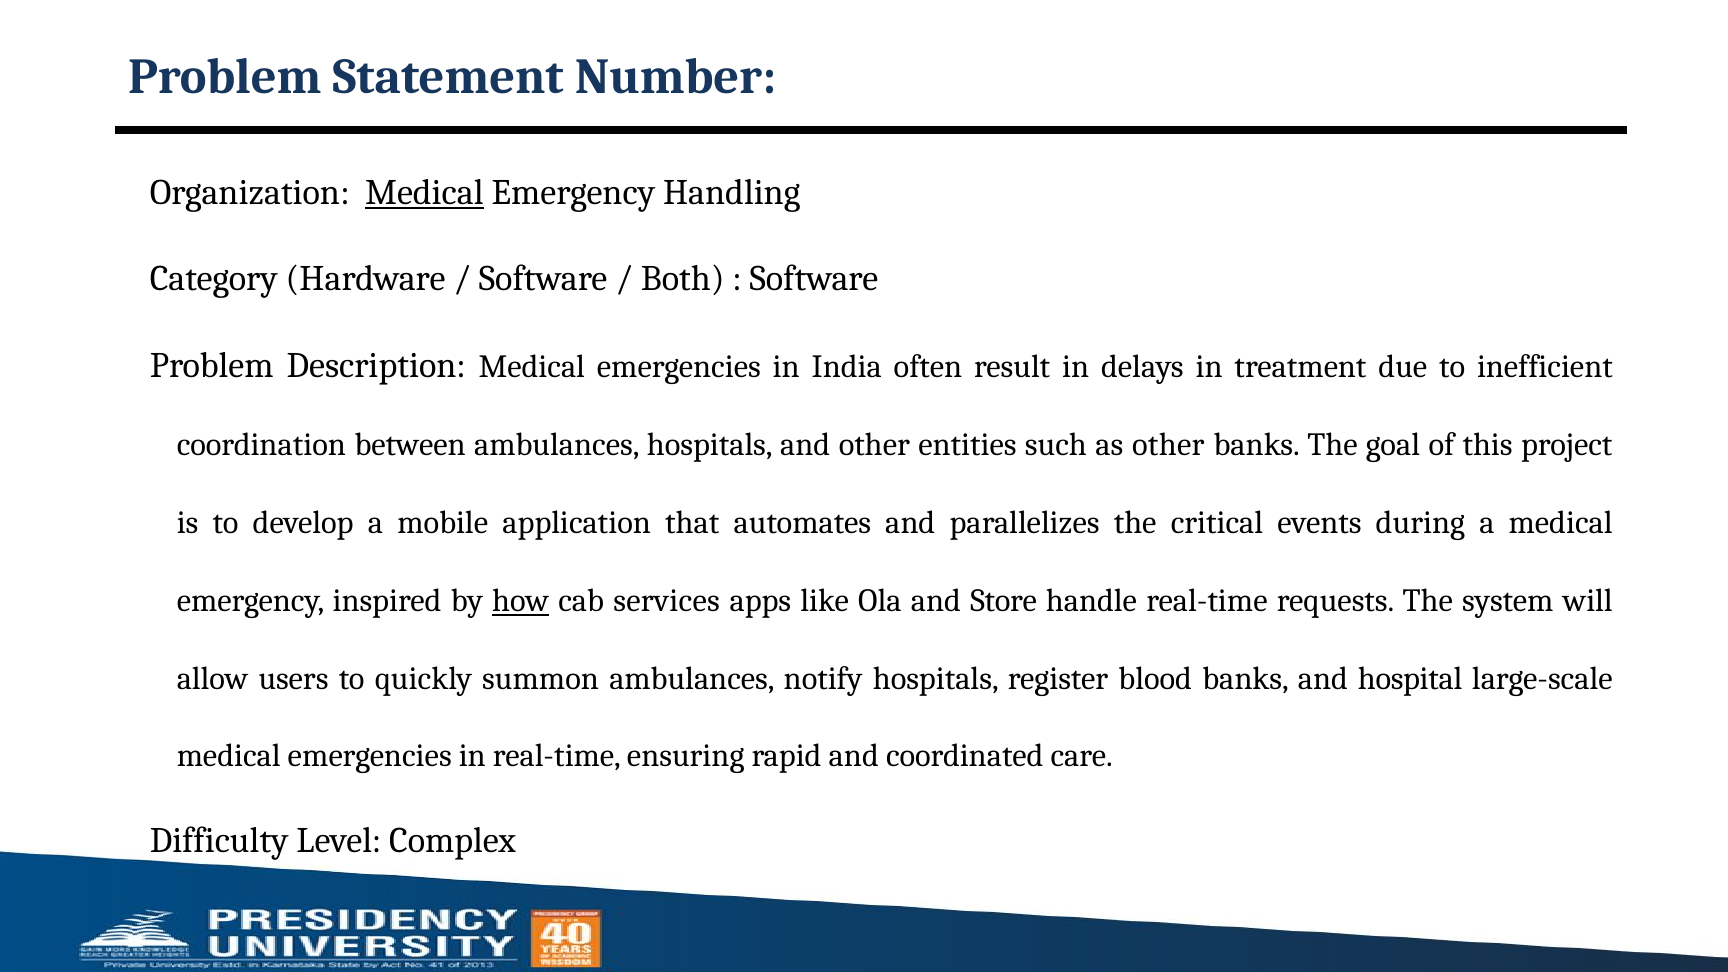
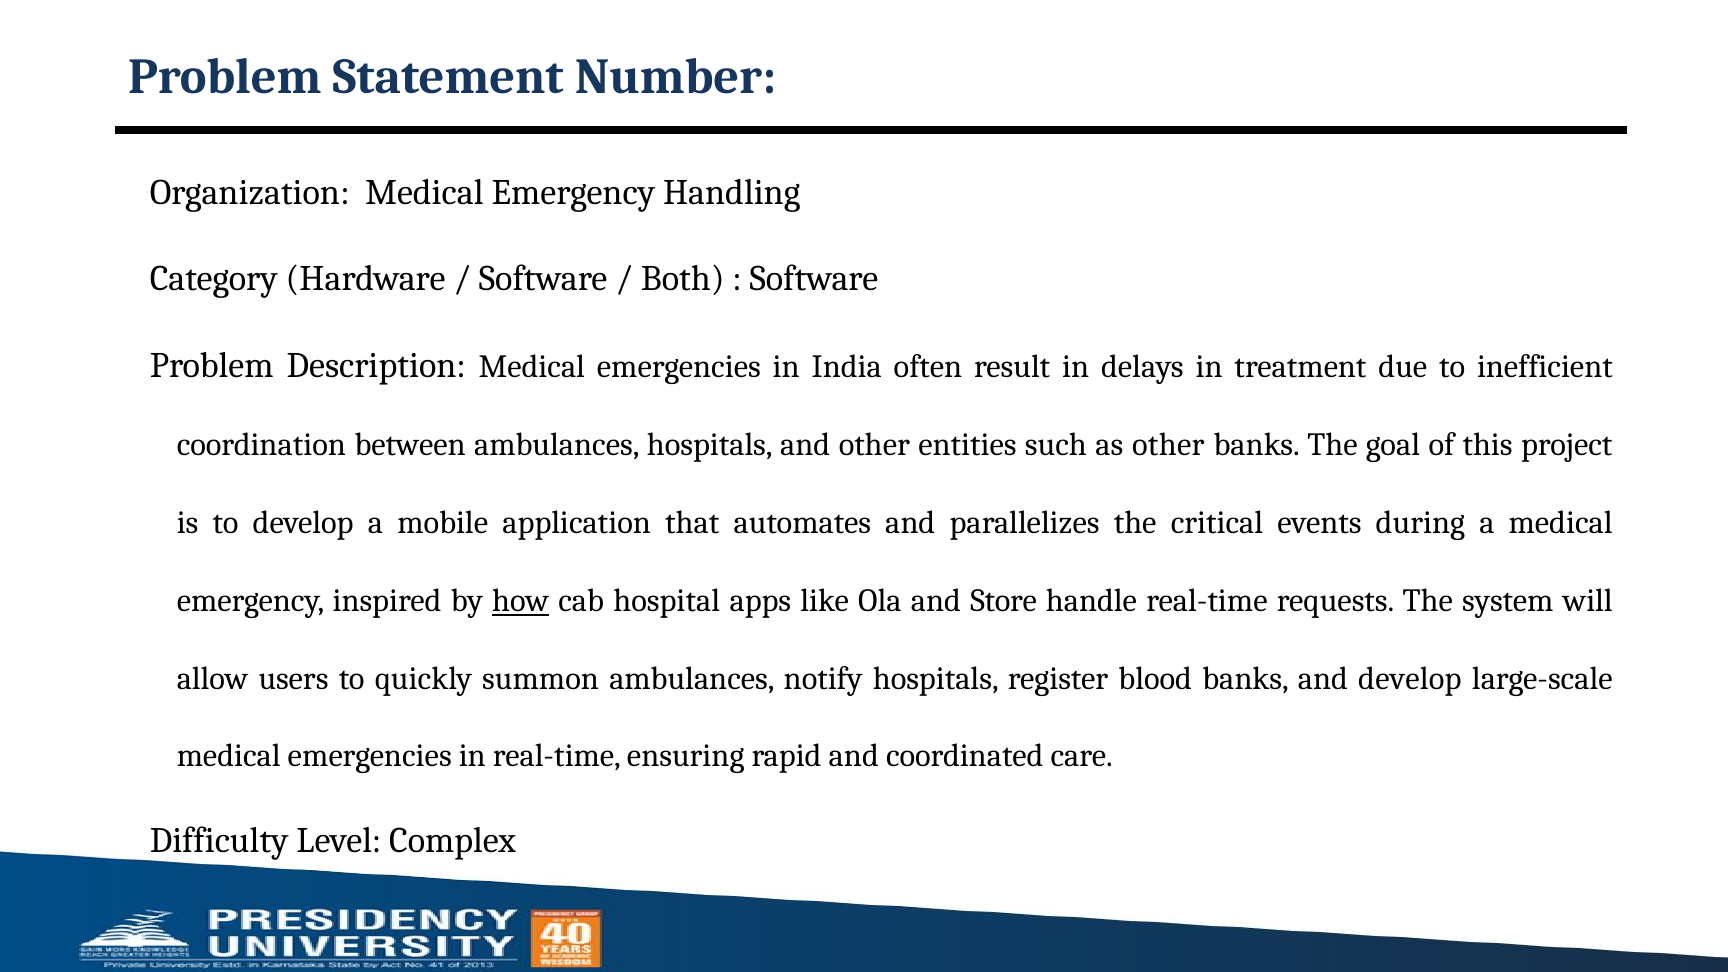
Medical underline: present -> none (424, 193)
services: services -> hospital (667, 601)
and hospital: hospital -> develop (1410, 678)
